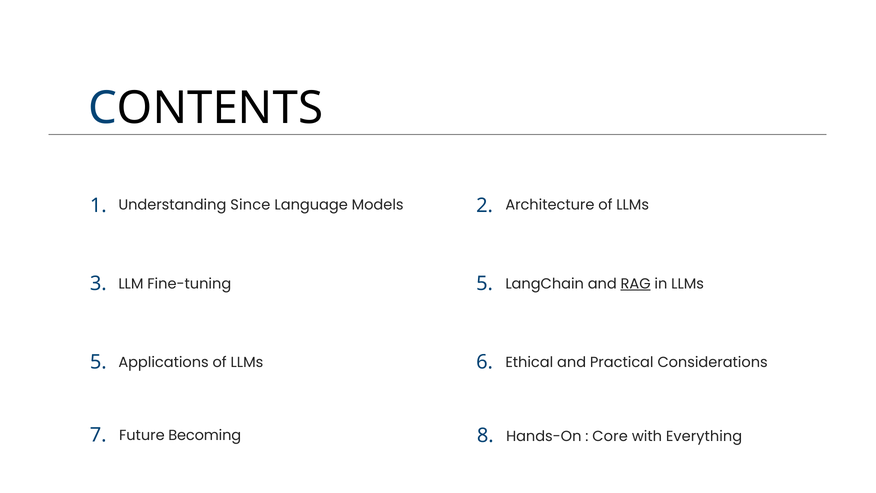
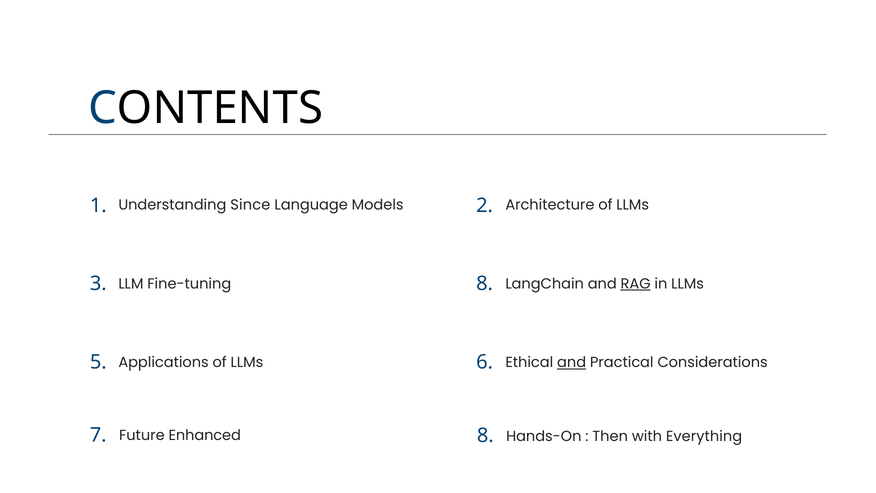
3 5: 5 -> 8 (485, 283)
and underline: none -> present (572, 362)
Core: Core -> Then (610, 436)
Becoming: Becoming -> Enhanced (205, 435)
